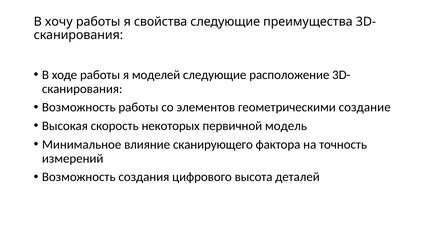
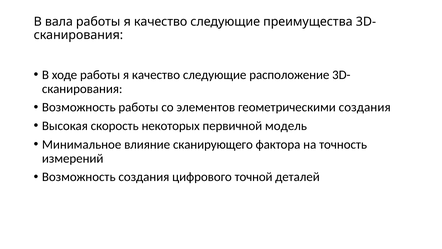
хочу: хочу -> вала (59, 22)
свойства: свойства -> качество (161, 22)
ходе работы я моделей: моделей -> качество (156, 75)
геометрическими создание: создание -> создания (365, 107)
высота: высота -> точной (254, 177)
